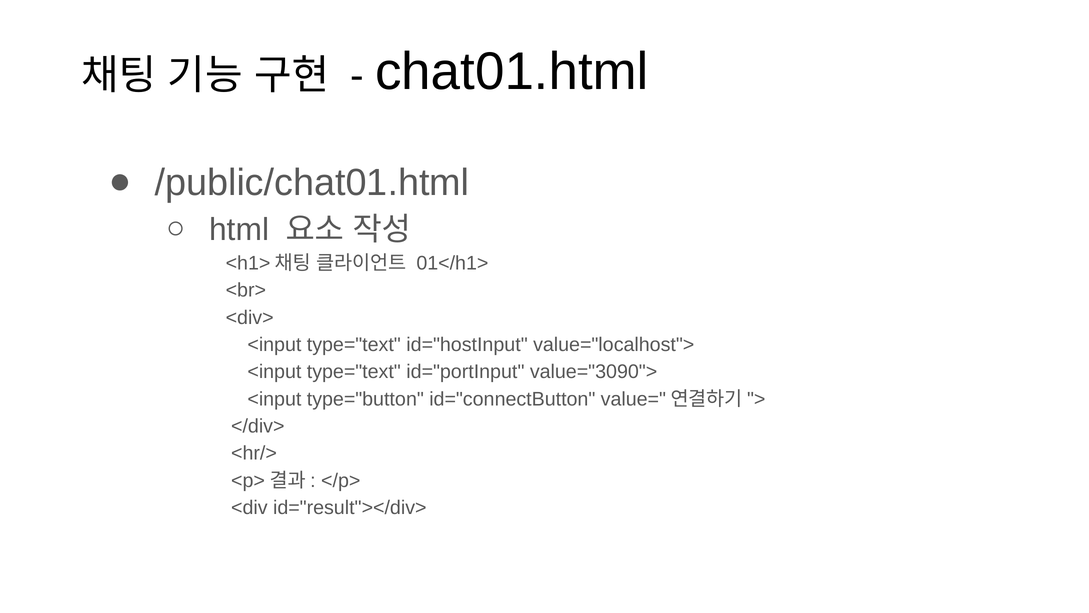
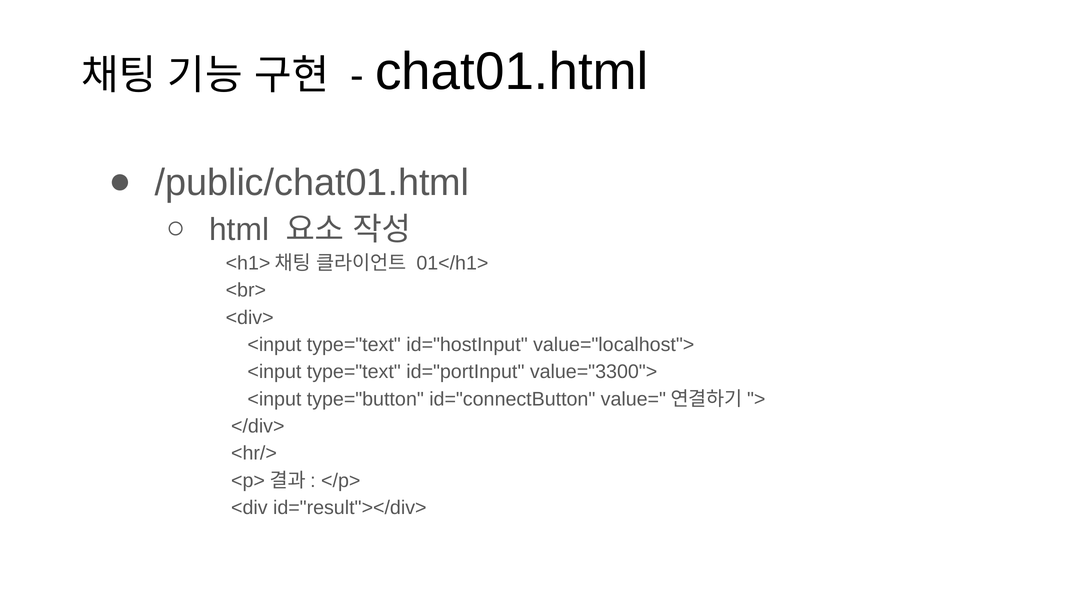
value="3090">: value="3090"> -> value="3300"> (594, 372)
